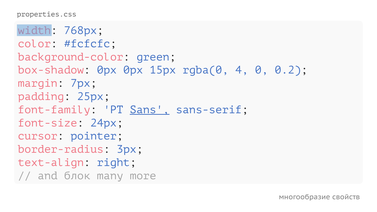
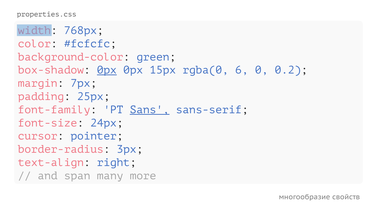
0px underline: none -> present (107, 70)
4: 4 -> 6 (242, 70)
блок: блок -> span (77, 176)
